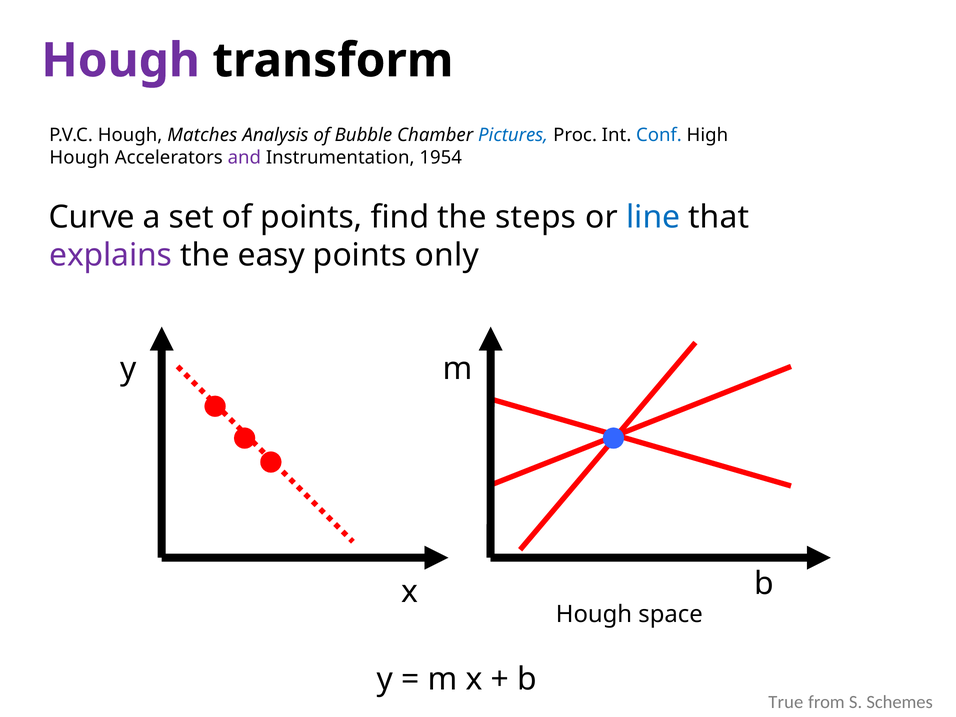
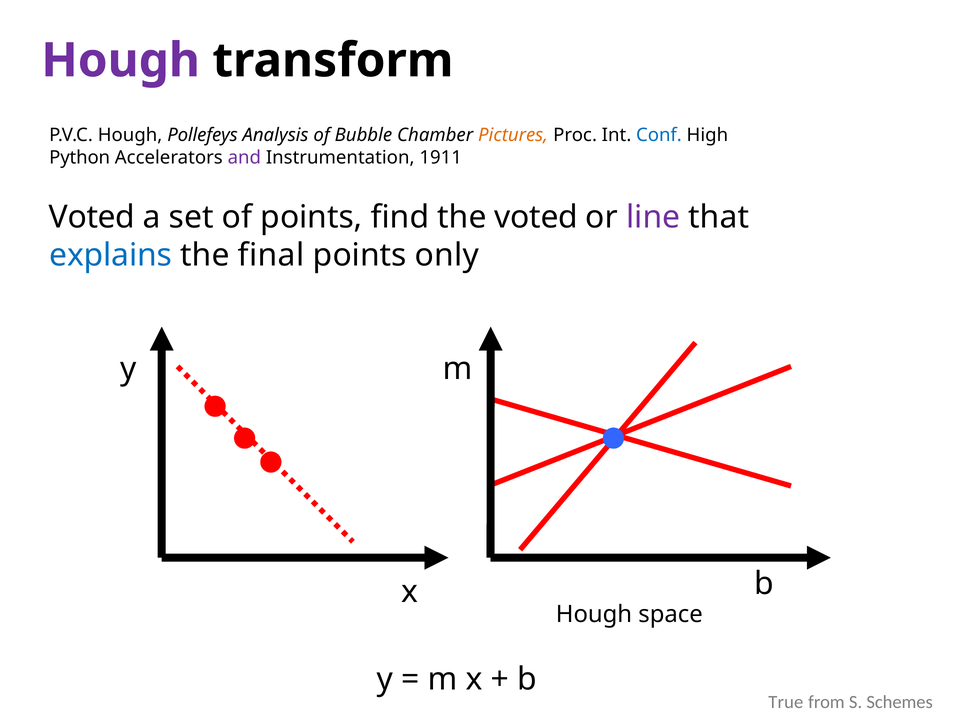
Matches: Matches -> Pollefeys (202, 135)
Pictures colour: blue -> orange (513, 135)
Hough: Hough -> Python (80, 158)
1954: 1954 -> 1911 (441, 158)
Curve: Curve -> Voted (92, 217)
the steps: steps -> voted (536, 217)
line colour: blue -> purple (653, 217)
explains colour: purple -> blue (111, 255)
easy: easy -> final (271, 255)
